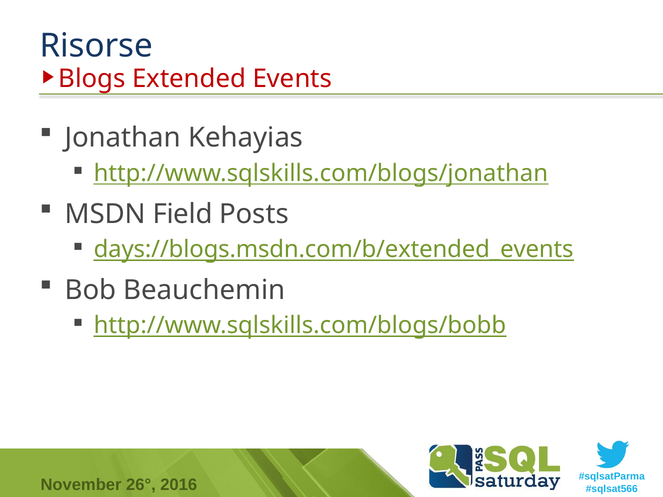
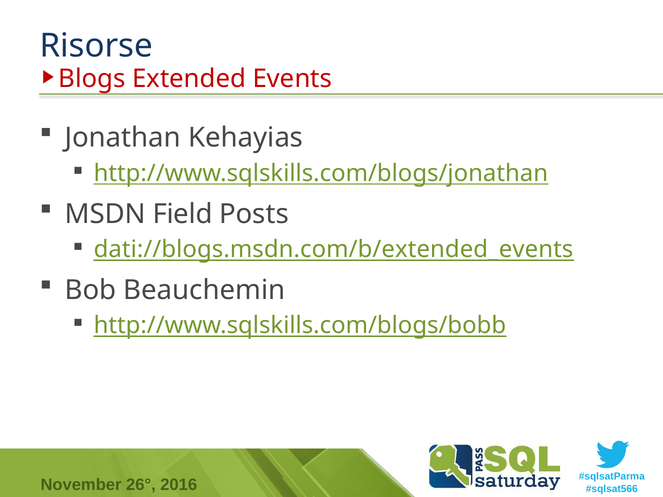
days://blogs.msdn.com/b/extended_events: days://blogs.msdn.com/b/extended_events -> dati://blogs.msdn.com/b/extended_events (333, 249)
